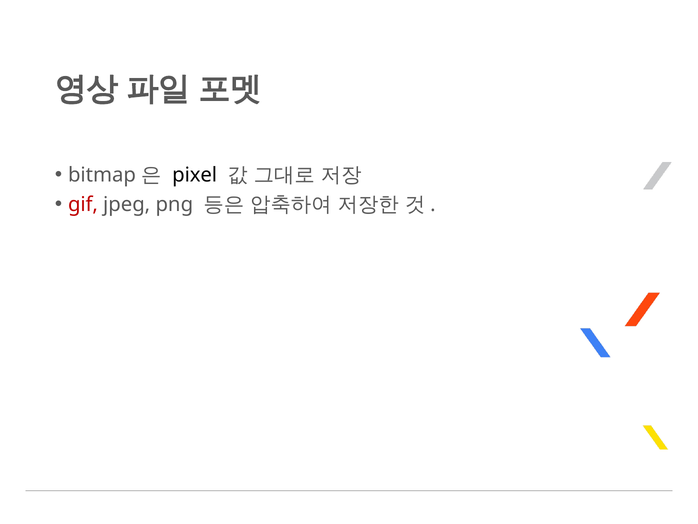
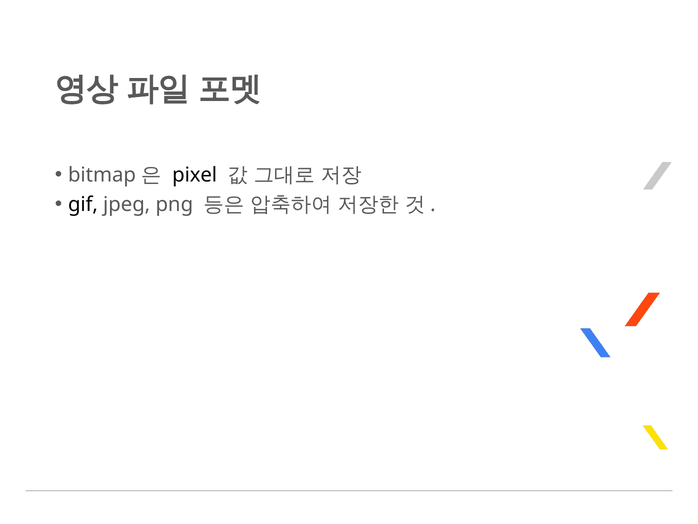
gif colour: red -> black (83, 204)
